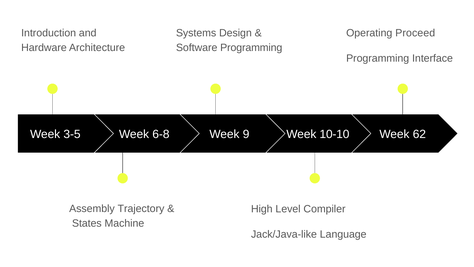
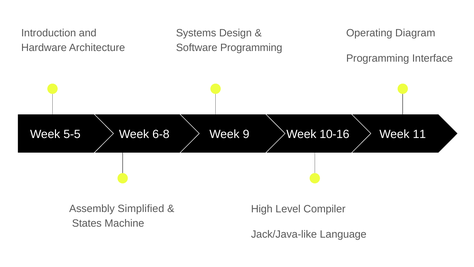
Proceed: Proceed -> Diagram (415, 33)
3-5: 3-5 -> 5-5 (72, 134)
10-10: 10-10 -> 10-16 (334, 134)
62: 62 -> 11 (419, 134)
Trajectory: Trajectory -> Simplified (141, 208)
